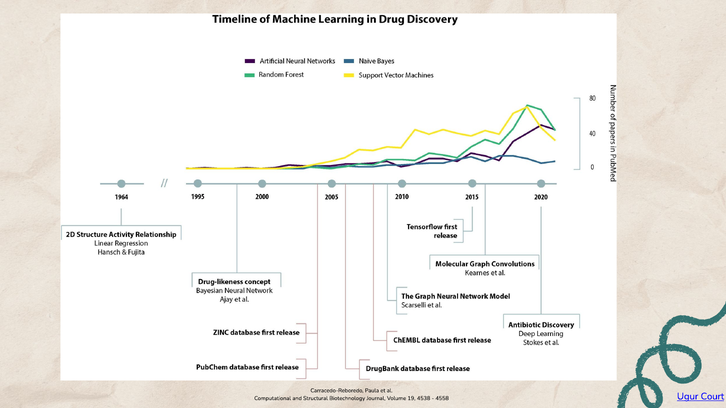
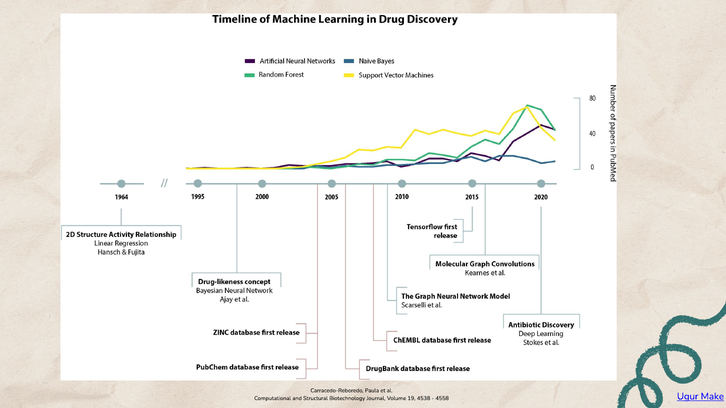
Court: Court -> Make (712, 397)
